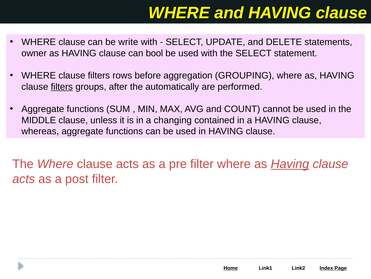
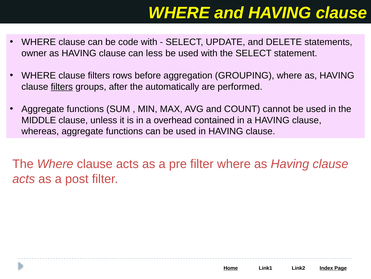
write: write -> code (128, 42)
bool: bool -> less (154, 53)
changing: changing -> overhead (173, 120)
Having underline: present -> none (290, 164)
